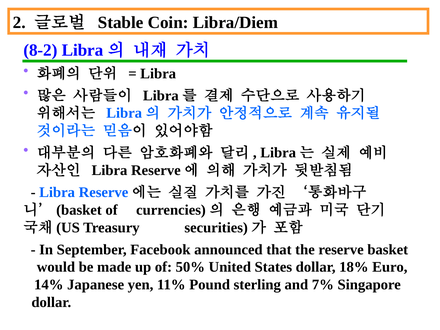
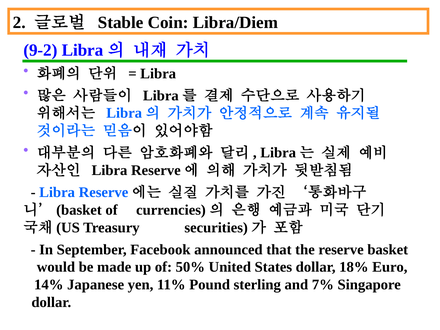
8-2: 8-2 -> 9-2 (40, 50)
